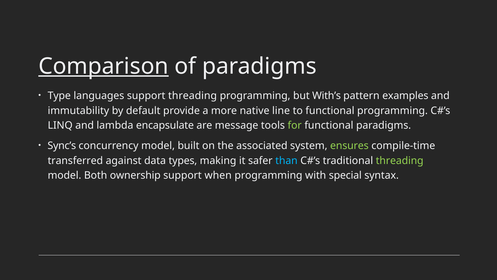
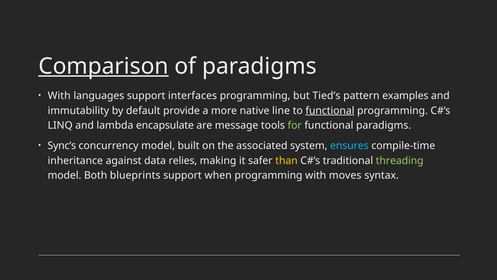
Type: Type -> With (59, 96)
support threading: threading -> interfaces (193, 96)
With’s: With’s -> Tied’s (326, 96)
functional underline: none -> present (330, 110)
ensures colour: light green -> light blue (349, 145)
transferred: transferred -> inheritance (75, 160)
types: types -> relies (183, 160)
than colour: light blue -> yellow (286, 160)
ownership: ownership -> blueprints (135, 175)
special: special -> moves (345, 175)
